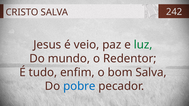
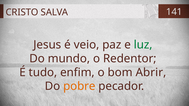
242: 242 -> 141 (174, 12)
bom Salva: Salva -> Abrir (151, 73)
pobre colour: blue -> orange (79, 86)
